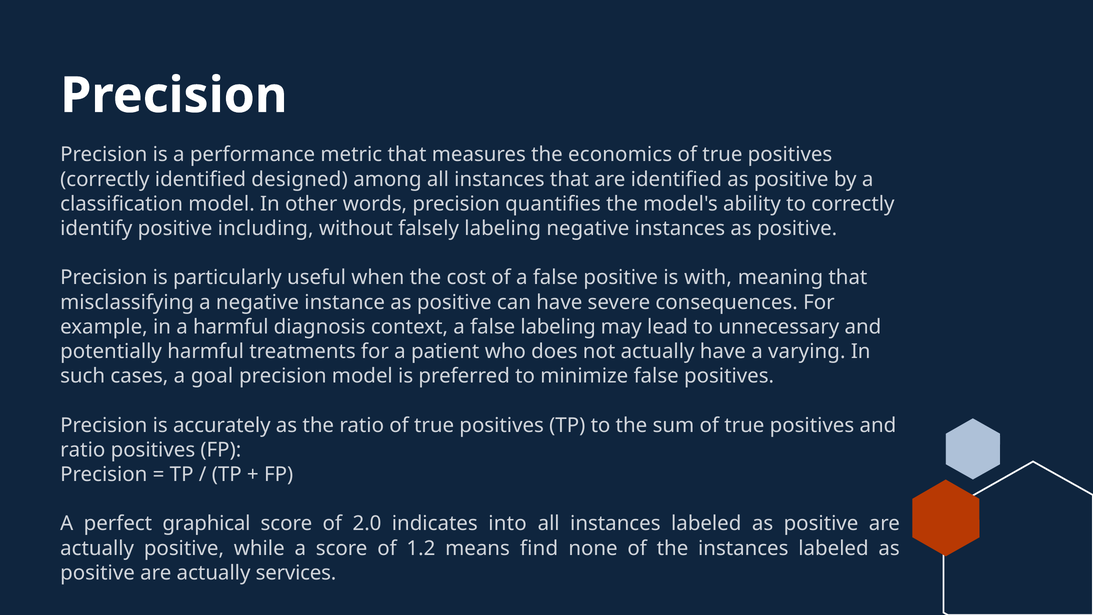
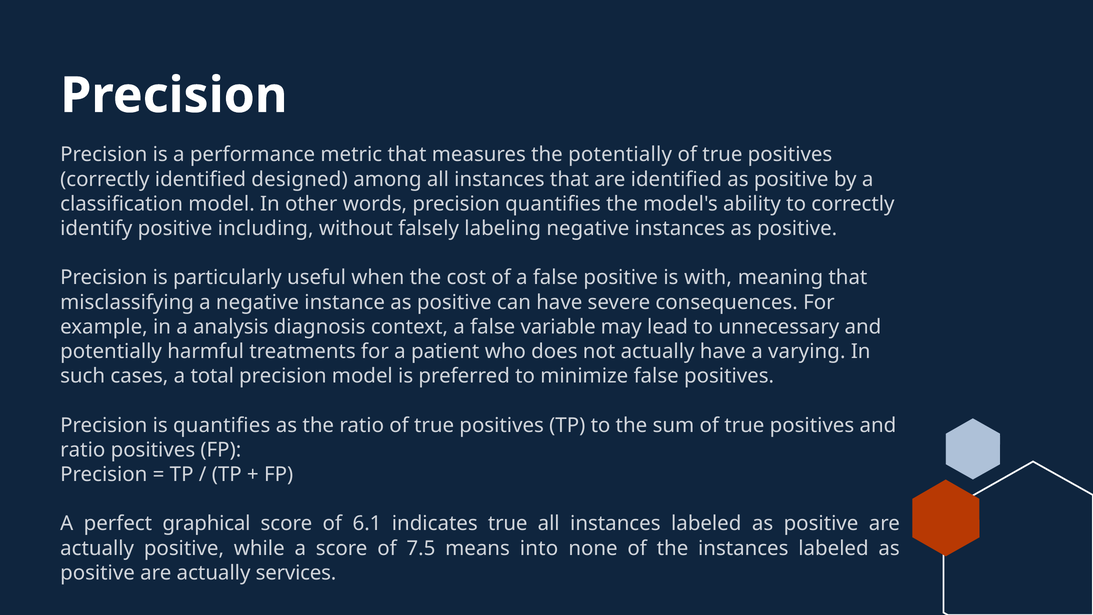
the economics: economics -> potentially (620, 155)
a harmful: harmful -> analysis (231, 327)
false labeling: labeling -> variable (558, 327)
goal: goal -> total (212, 376)
is accurately: accurately -> quantifies (222, 425)
2.0: 2.0 -> 6.1 (367, 524)
indicates into: into -> true (508, 524)
1.2: 1.2 -> 7.5 (421, 548)
find: find -> into (539, 548)
